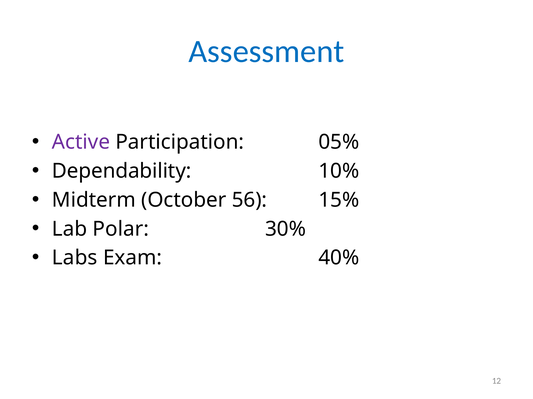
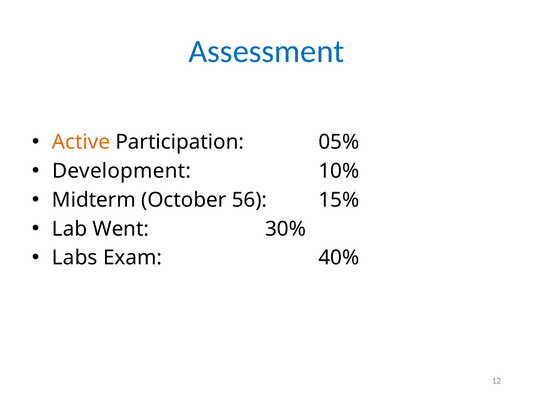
Active colour: purple -> orange (81, 142)
Dependability: Dependability -> Development (122, 171)
Polar: Polar -> Went (121, 229)
